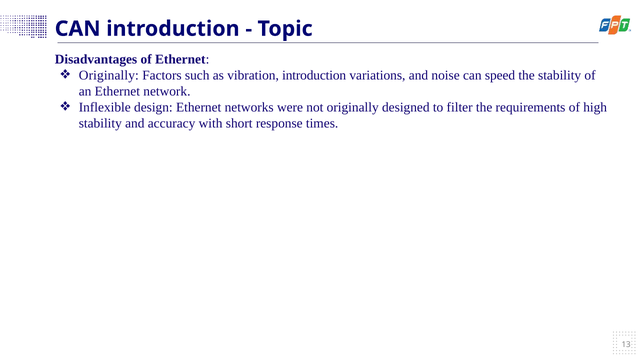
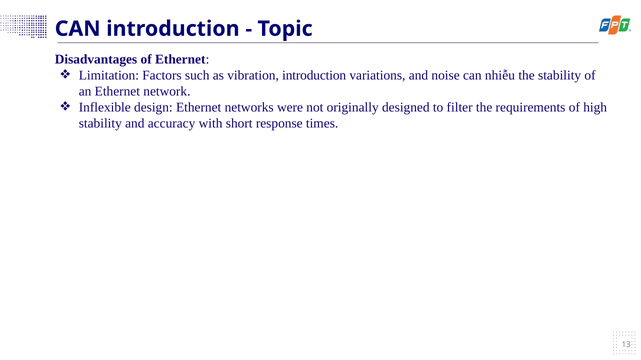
Originally: Originally -> Limitation (109, 75)
speed: speed -> nhiễu (500, 75)
